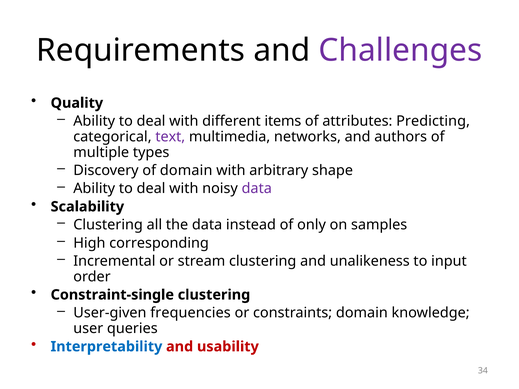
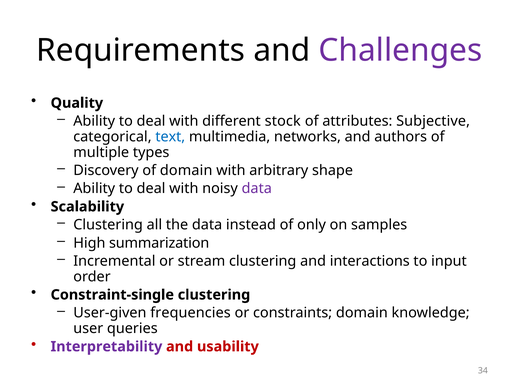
items: items -> stock (283, 121)
Predicting: Predicting -> Subjective (433, 121)
text colour: purple -> blue (170, 137)
corresponding: corresponding -> summarization (159, 243)
unalikeness: unalikeness -> interactions (370, 261)
Interpretability colour: blue -> purple (106, 347)
